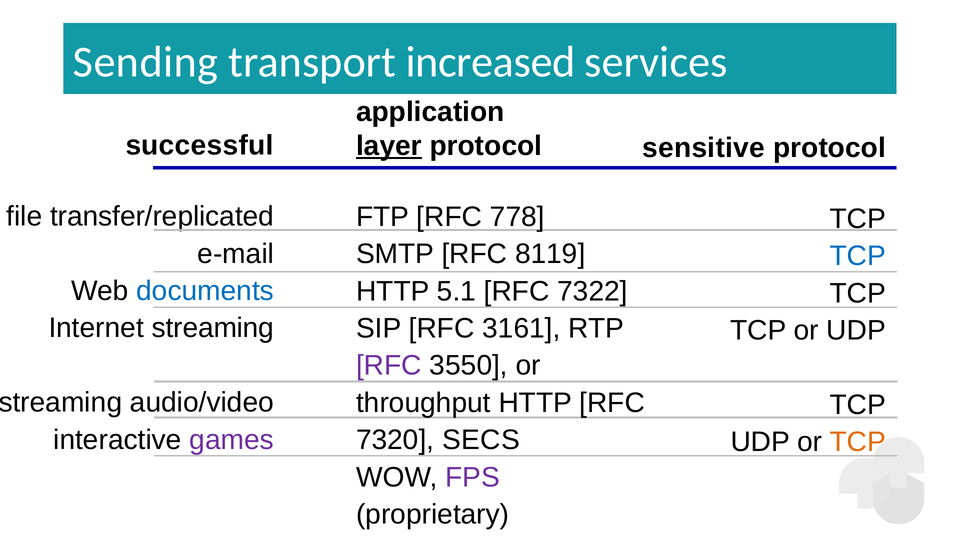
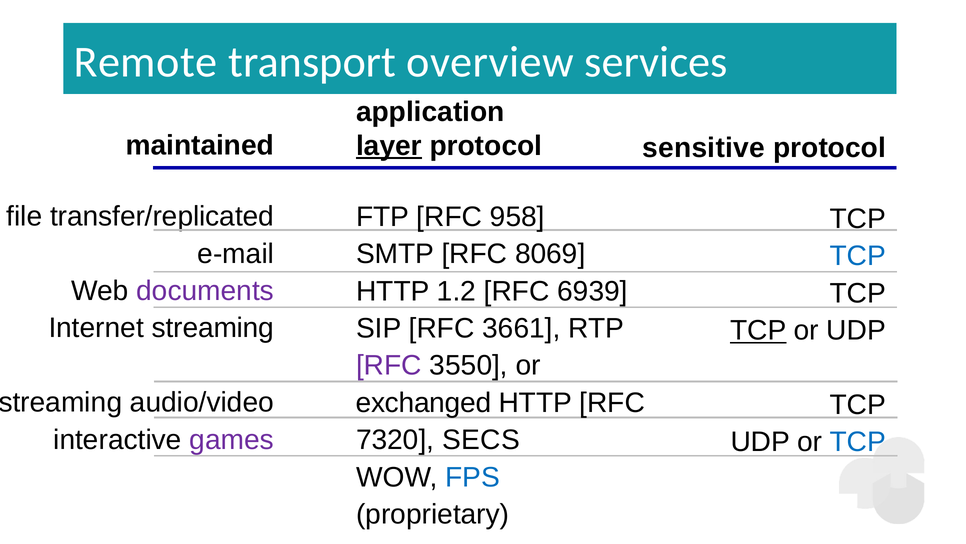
Sending: Sending -> Remote (145, 62)
increased: increased -> overview (490, 62)
successful: successful -> maintained (200, 145)
778: 778 -> 958 (517, 217)
8119: 8119 -> 8069 (550, 254)
documents colour: blue -> purple (205, 291)
5.1: 5.1 -> 1.2 (456, 291)
7322: 7322 -> 6939 (593, 291)
3161: 3161 -> 3661 (521, 328)
TCP underline: none -> present (758, 330)
throughput: throughput -> exchanged (424, 402)
TCP colour: orange -> blue (858, 442)
FPS colour: purple -> blue (473, 477)
